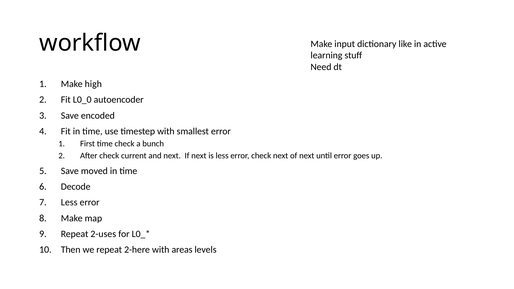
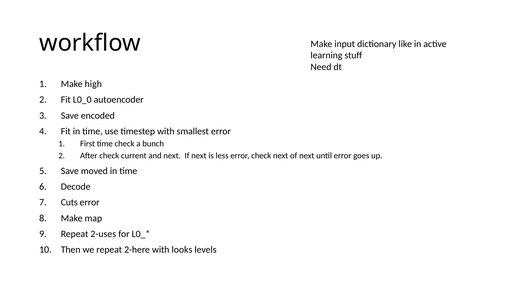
Less: Less -> Cuts (69, 202)
areas: areas -> looks (182, 250)
